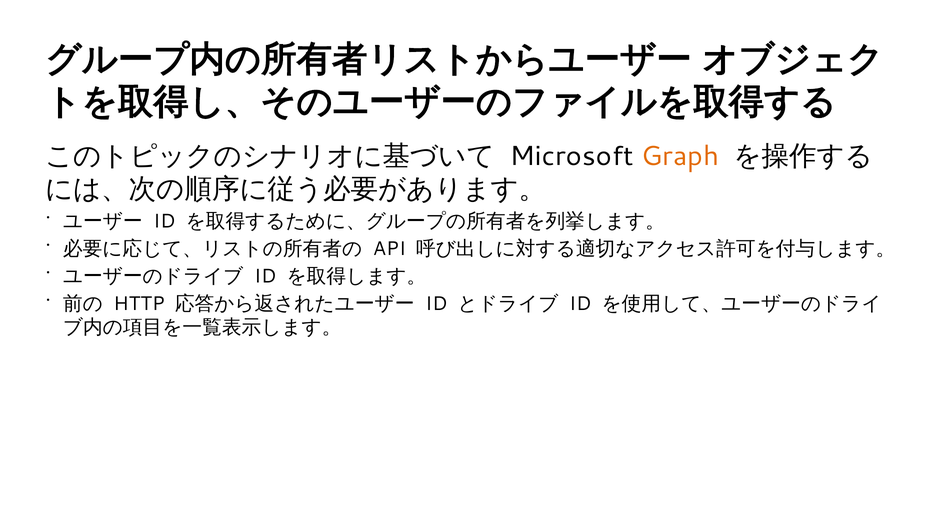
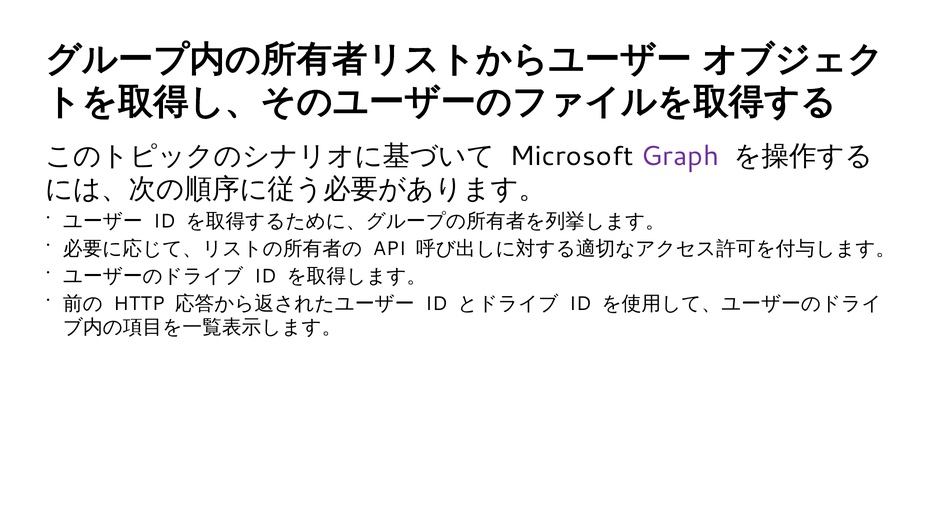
Graph colour: orange -> purple (680, 156)
